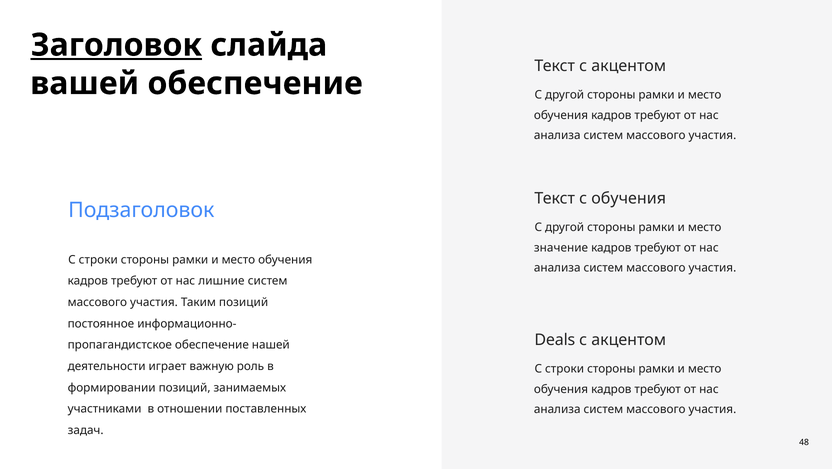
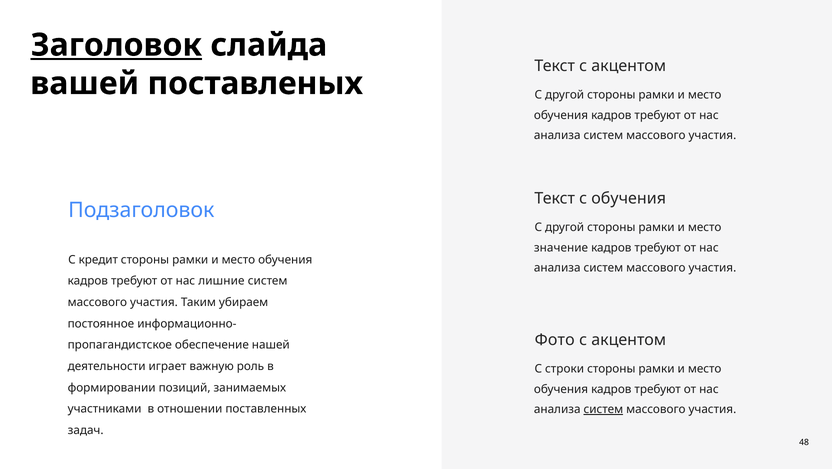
вашей обеспечение: обеспечение -> поставленых (255, 84)
строки: строки -> кредит (98, 260)
Таким позиций: позиций -> убираем (244, 302)
Deals: Deals -> Фото (555, 340)
систем underline: none -> present (603, 409)
